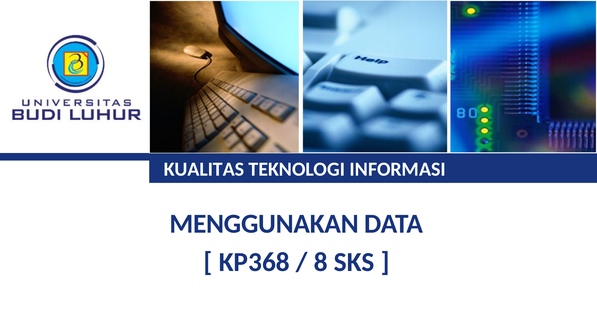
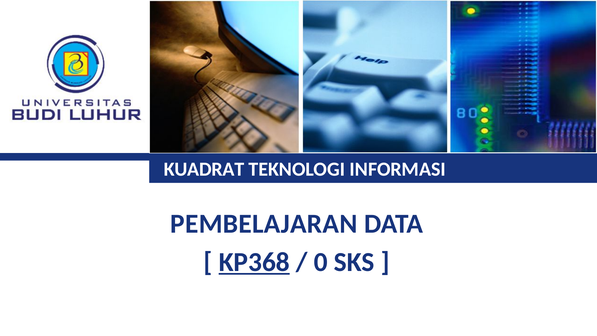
KUALITAS: KUALITAS -> KUADRAT (204, 169)
MENGGUNAKAN: MENGGUNAKAN -> PEMBELAJARAN (264, 224)
KP368 underline: none -> present (254, 262)
8: 8 -> 0 (321, 262)
